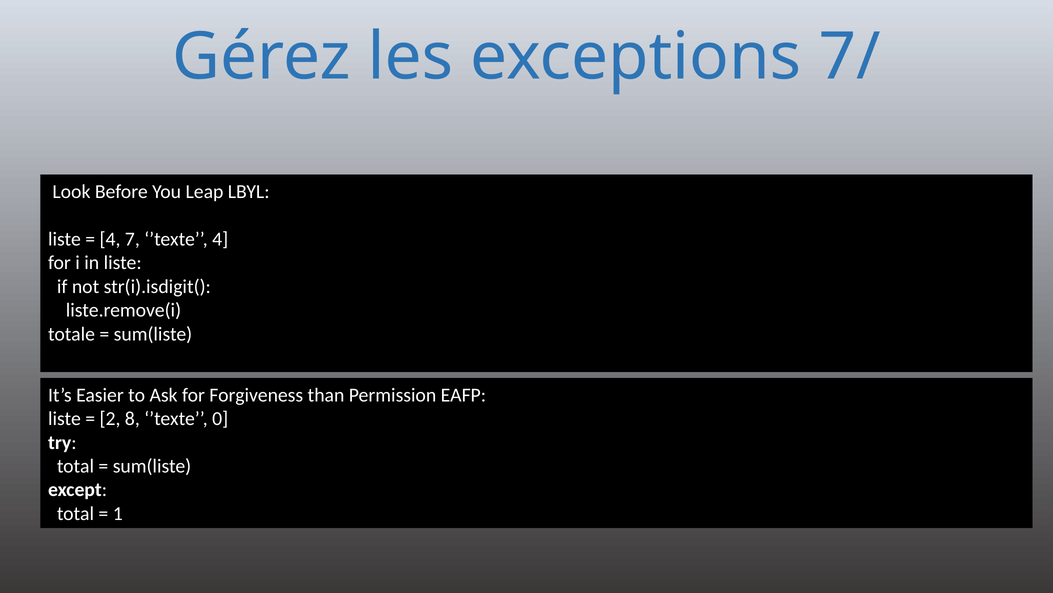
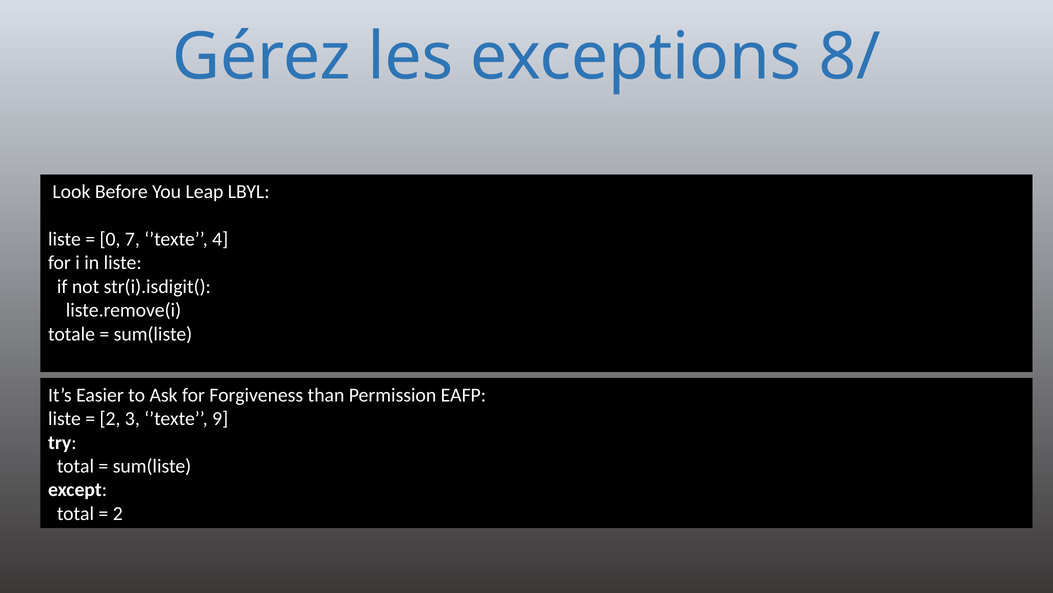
7/: 7/ -> 8/ (850, 57)
4: 4 -> 0 (110, 239)
8: 8 -> 3 (132, 418)
0: 0 -> 9 (220, 418)
1: 1 -> 2 (118, 513)
